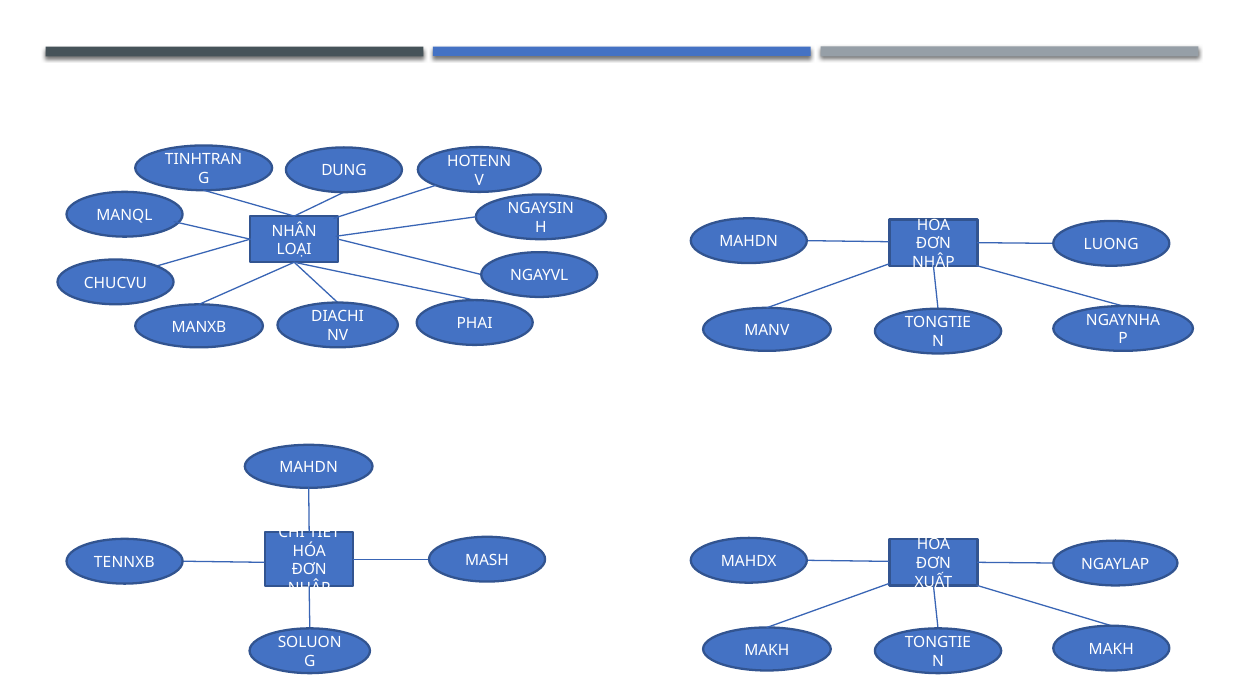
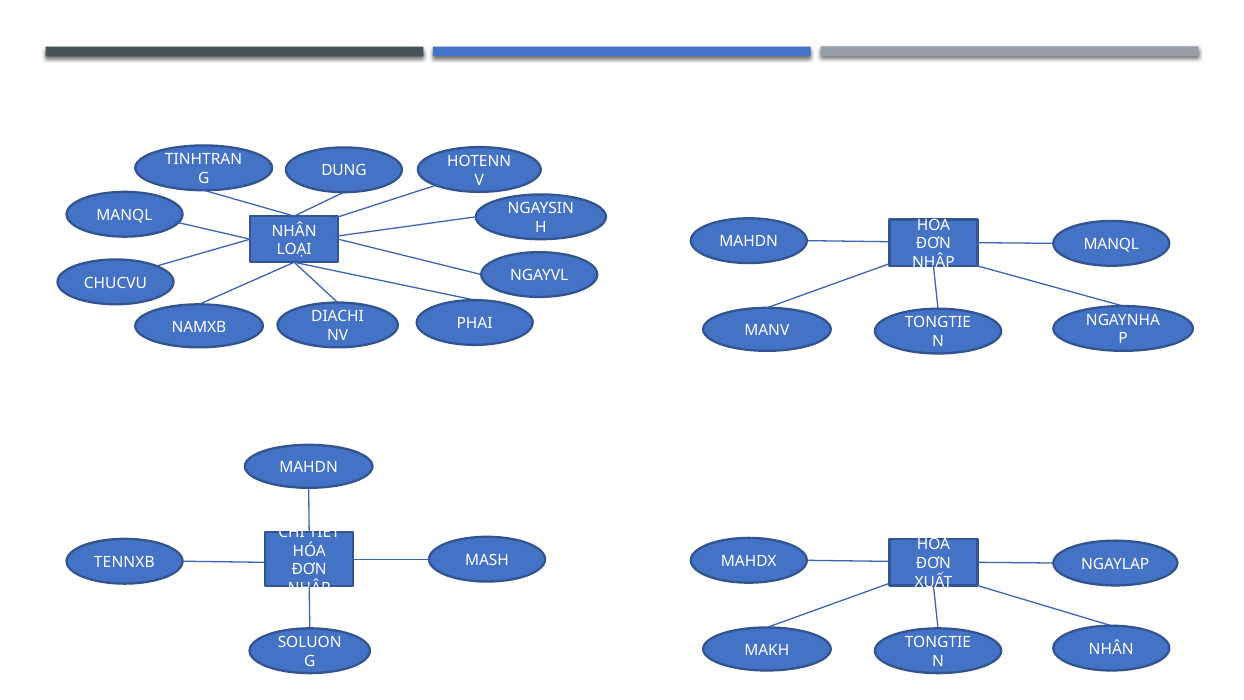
MAHDN LUONG: LUONG -> MANQL (1111, 244)
MANXB: MANXB -> NAMXB (199, 327)
MAKH: MAKH -> NHÂN (1111, 649)
